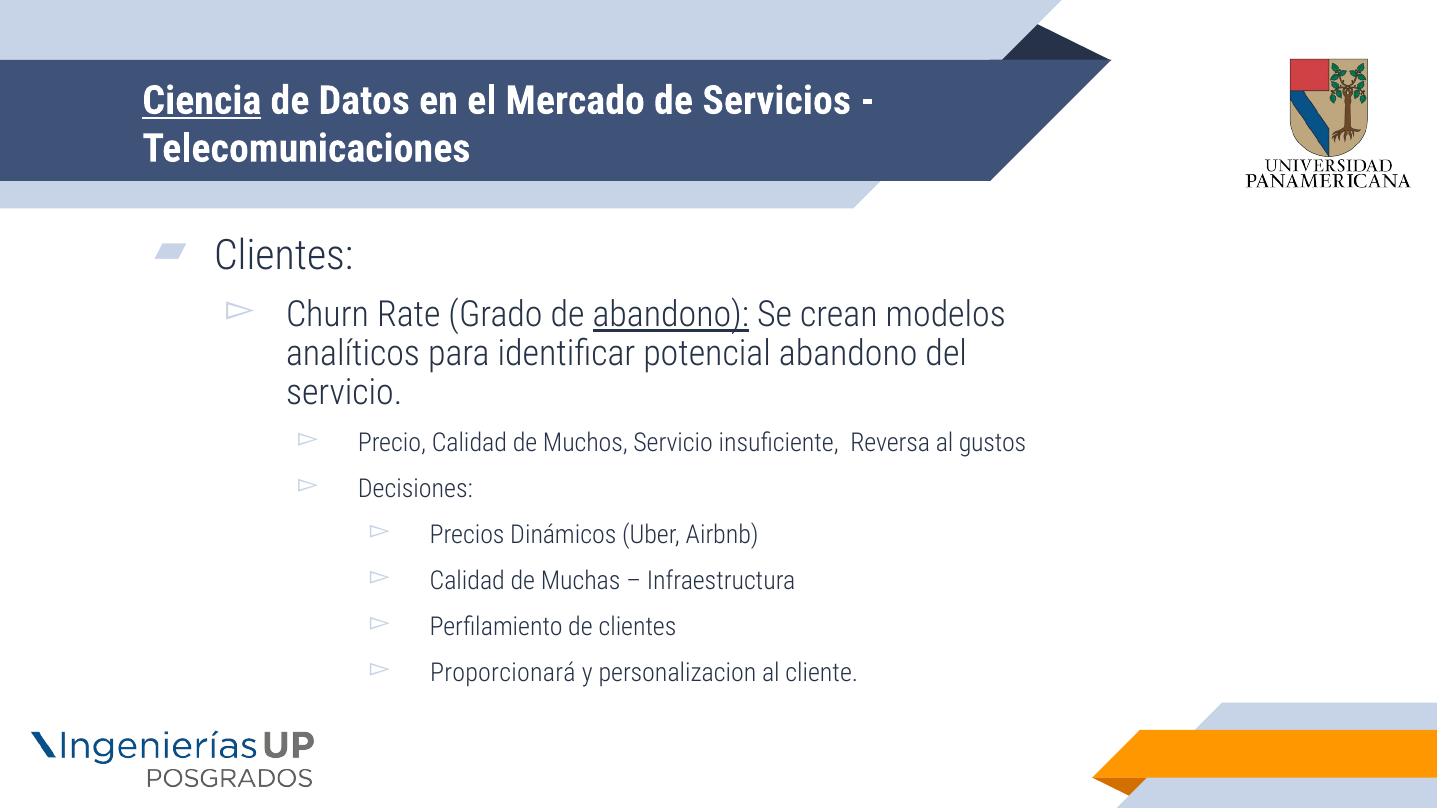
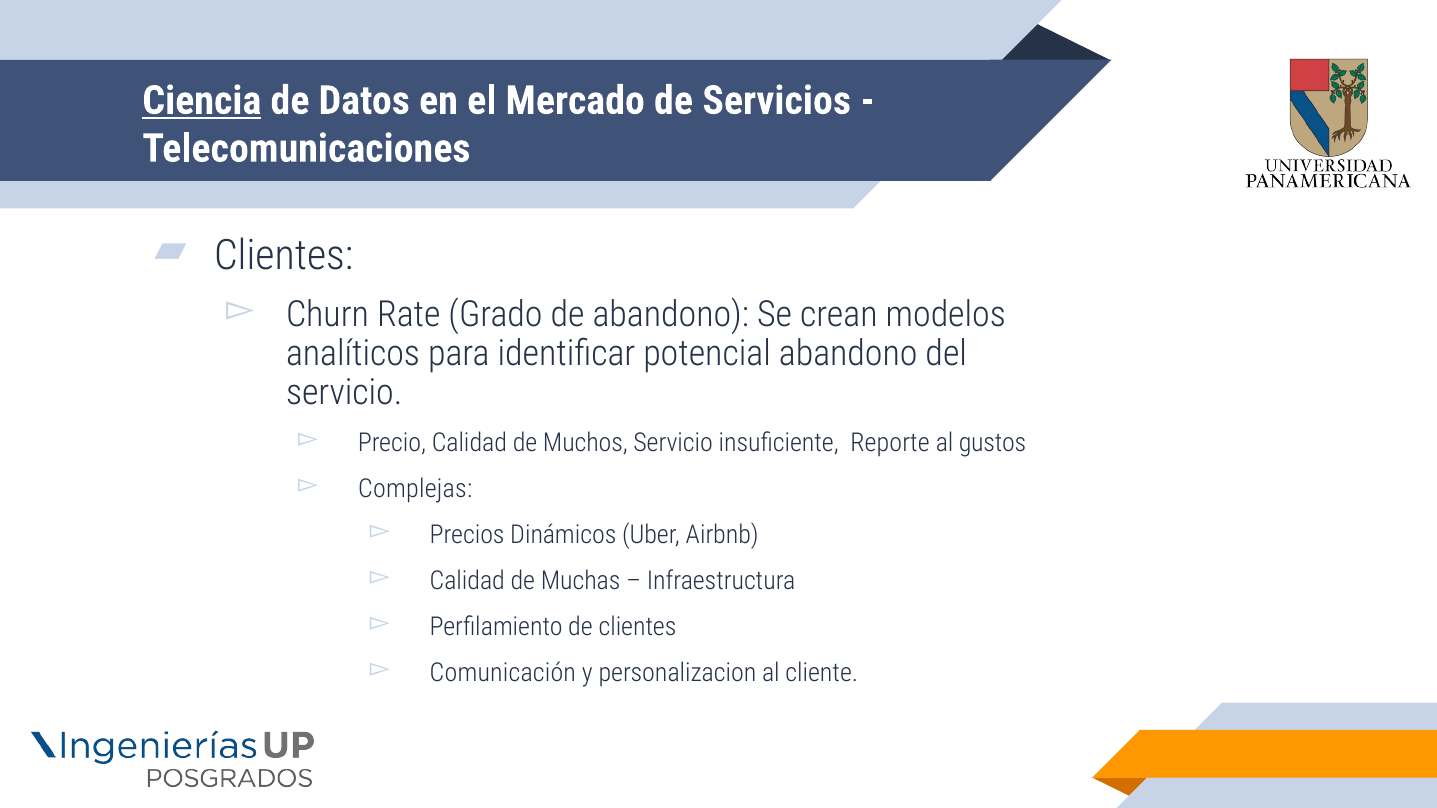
abandono underline: present -> none (671, 315)
Reversa: Reversa -> Reporte (890, 443)
Decisiones: Decisiones -> Complejas (415, 489)
Proporcionará: Proporcionará -> Comunicación (503, 673)
